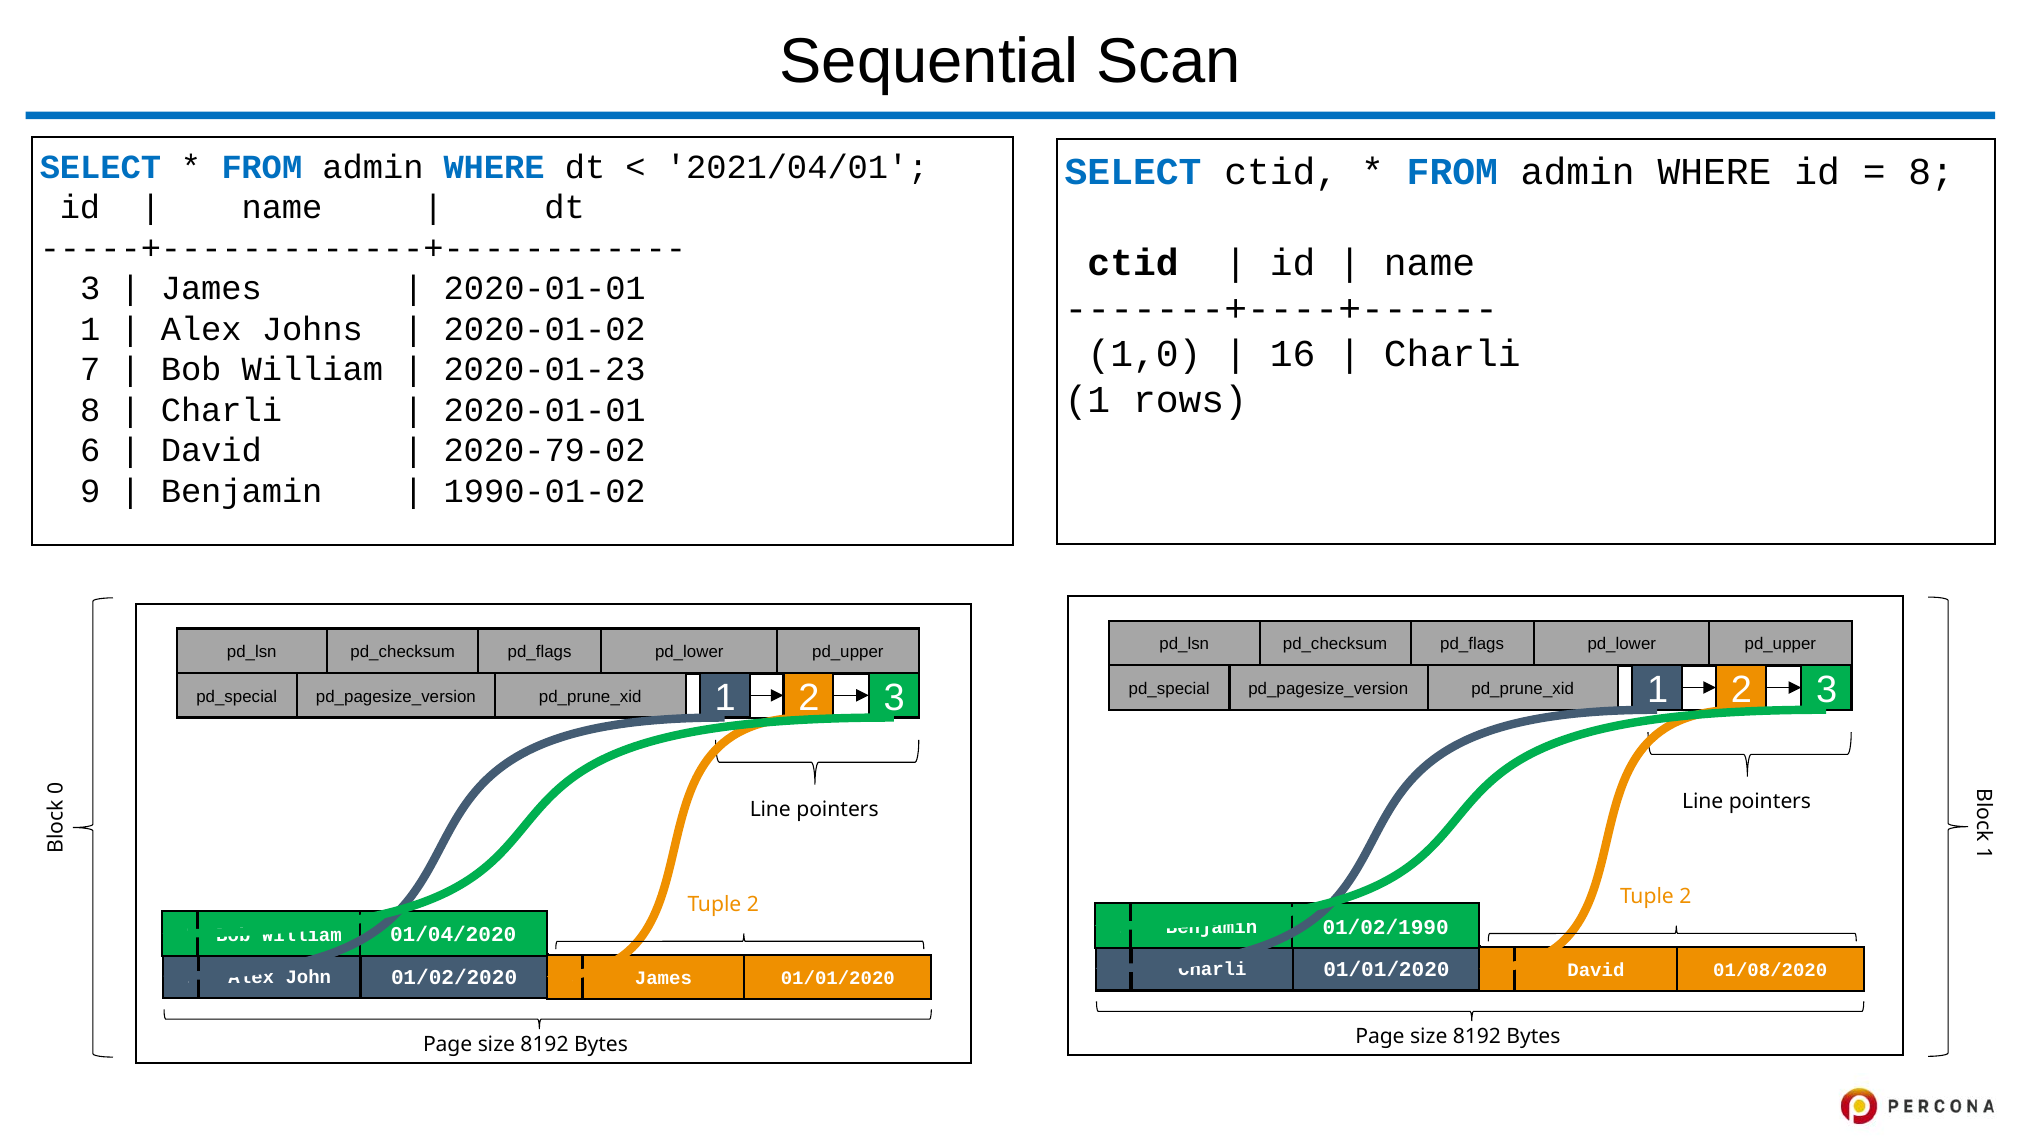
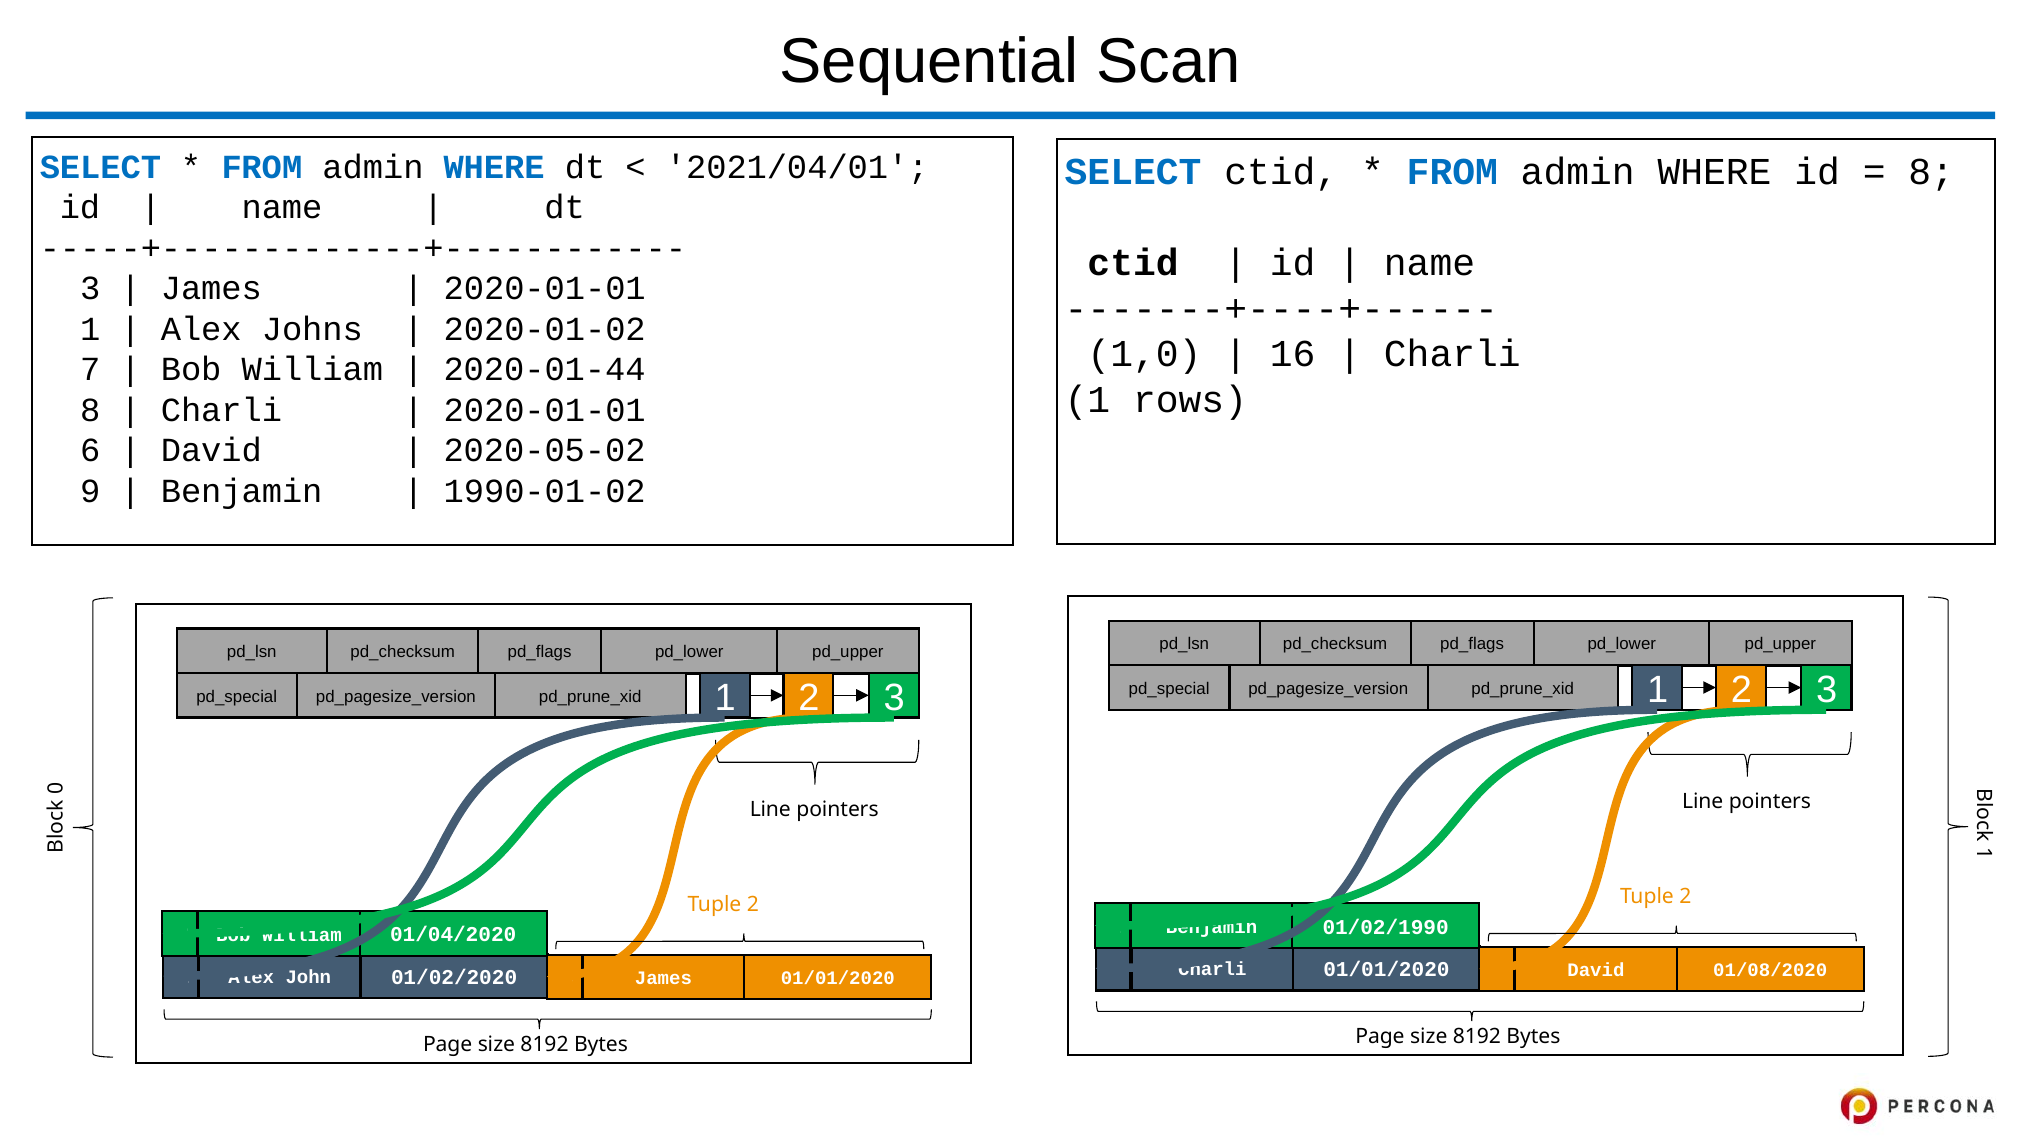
2020-01-23: 2020-01-23 -> 2020-01-44 (545, 370)
2020-79-02: 2020-79-02 -> 2020-05-02 (545, 451)
